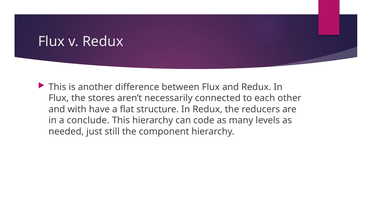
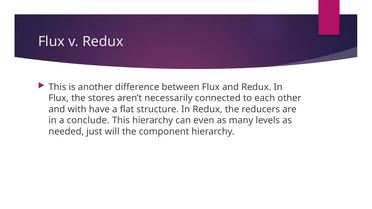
code: code -> even (204, 121)
still: still -> will (112, 132)
